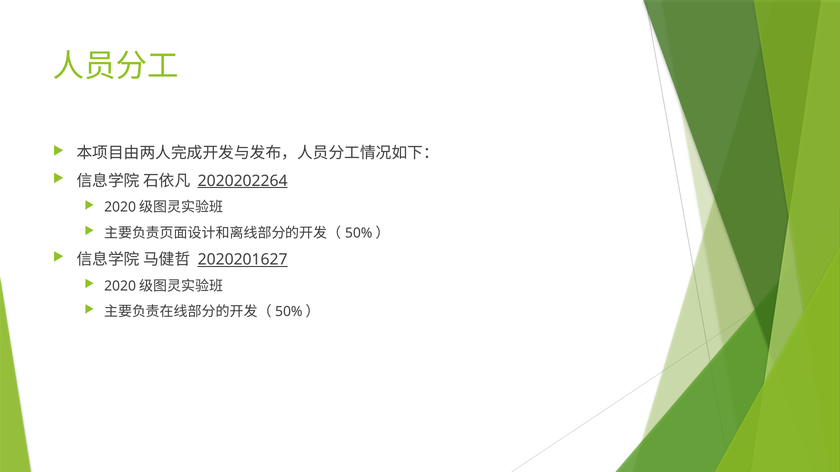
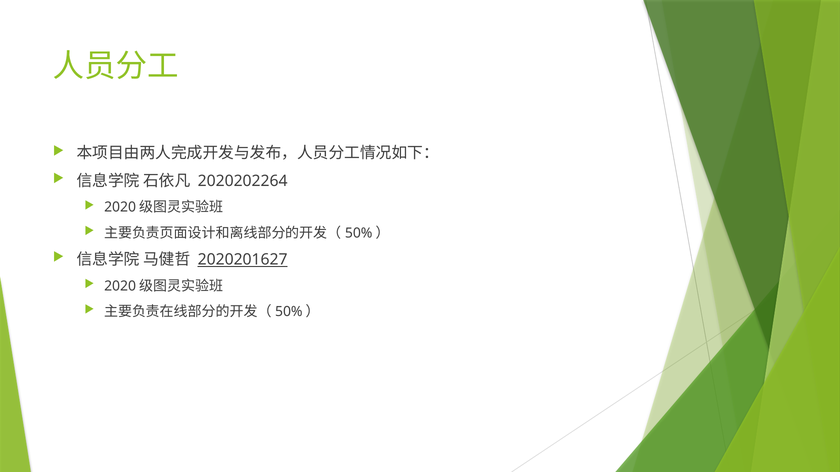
2020202264 underline: present -> none (243, 181)
